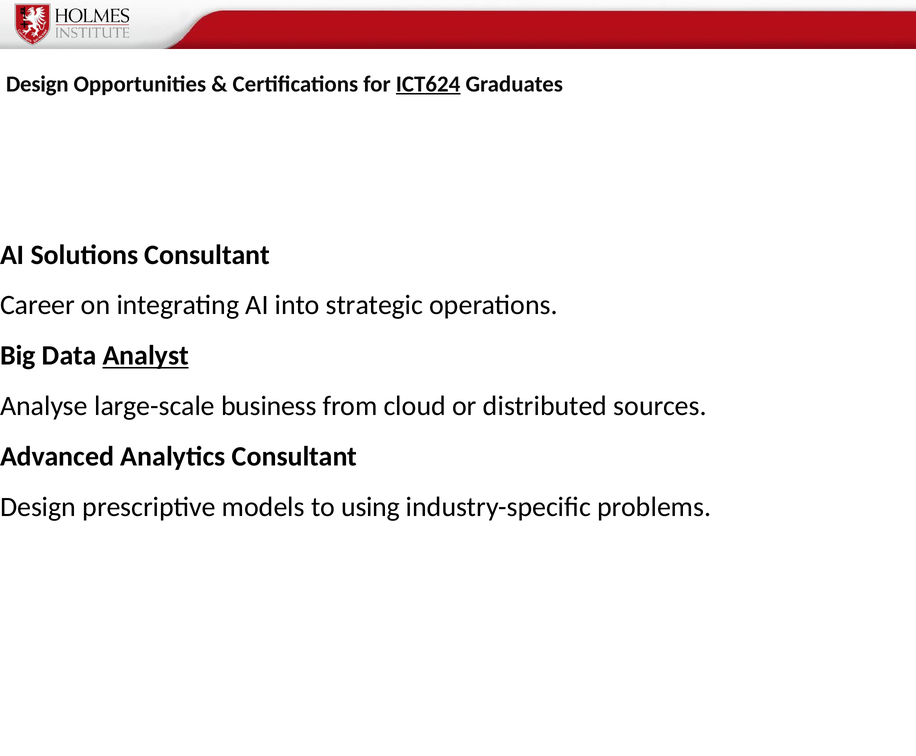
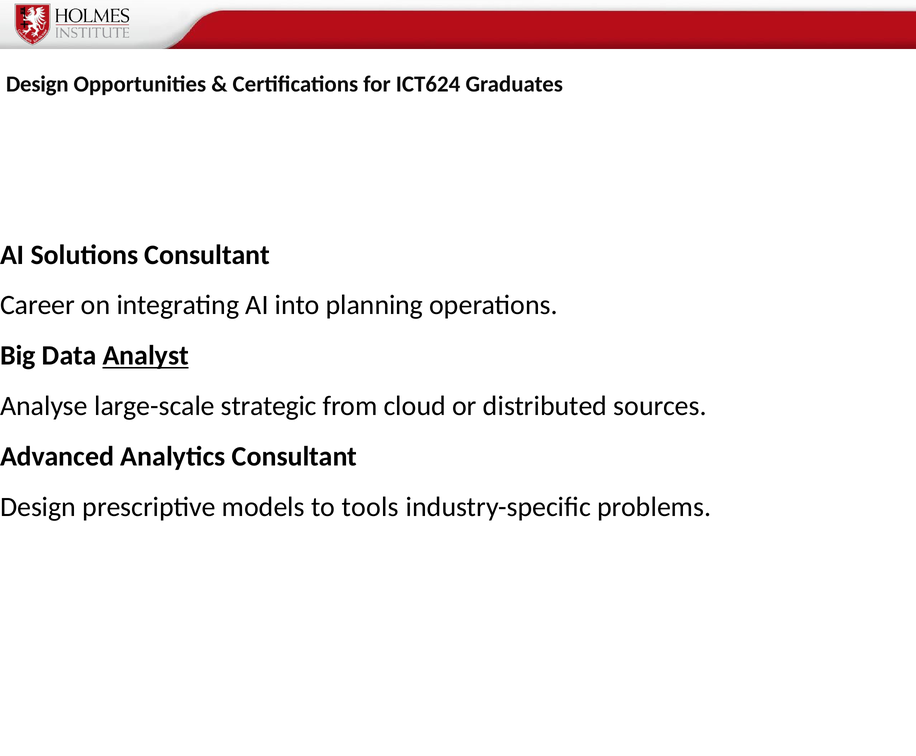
ICT624 underline: present -> none (428, 84)
strategic: strategic -> planning (374, 305)
business: business -> strategic (269, 406)
using: using -> tools (370, 507)
